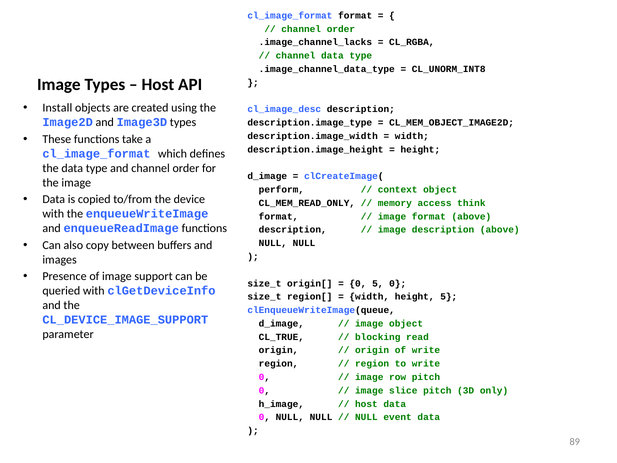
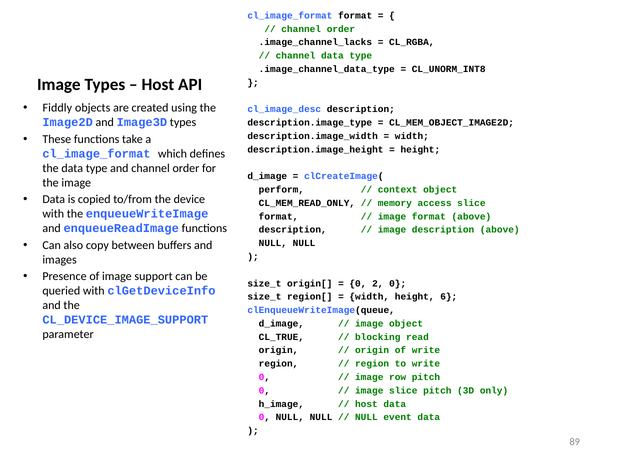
Install: Install -> Fiddly (57, 108)
access think: think -> slice (471, 203)
0 5: 5 -> 2 (378, 283)
height 5: 5 -> 6 (449, 297)
